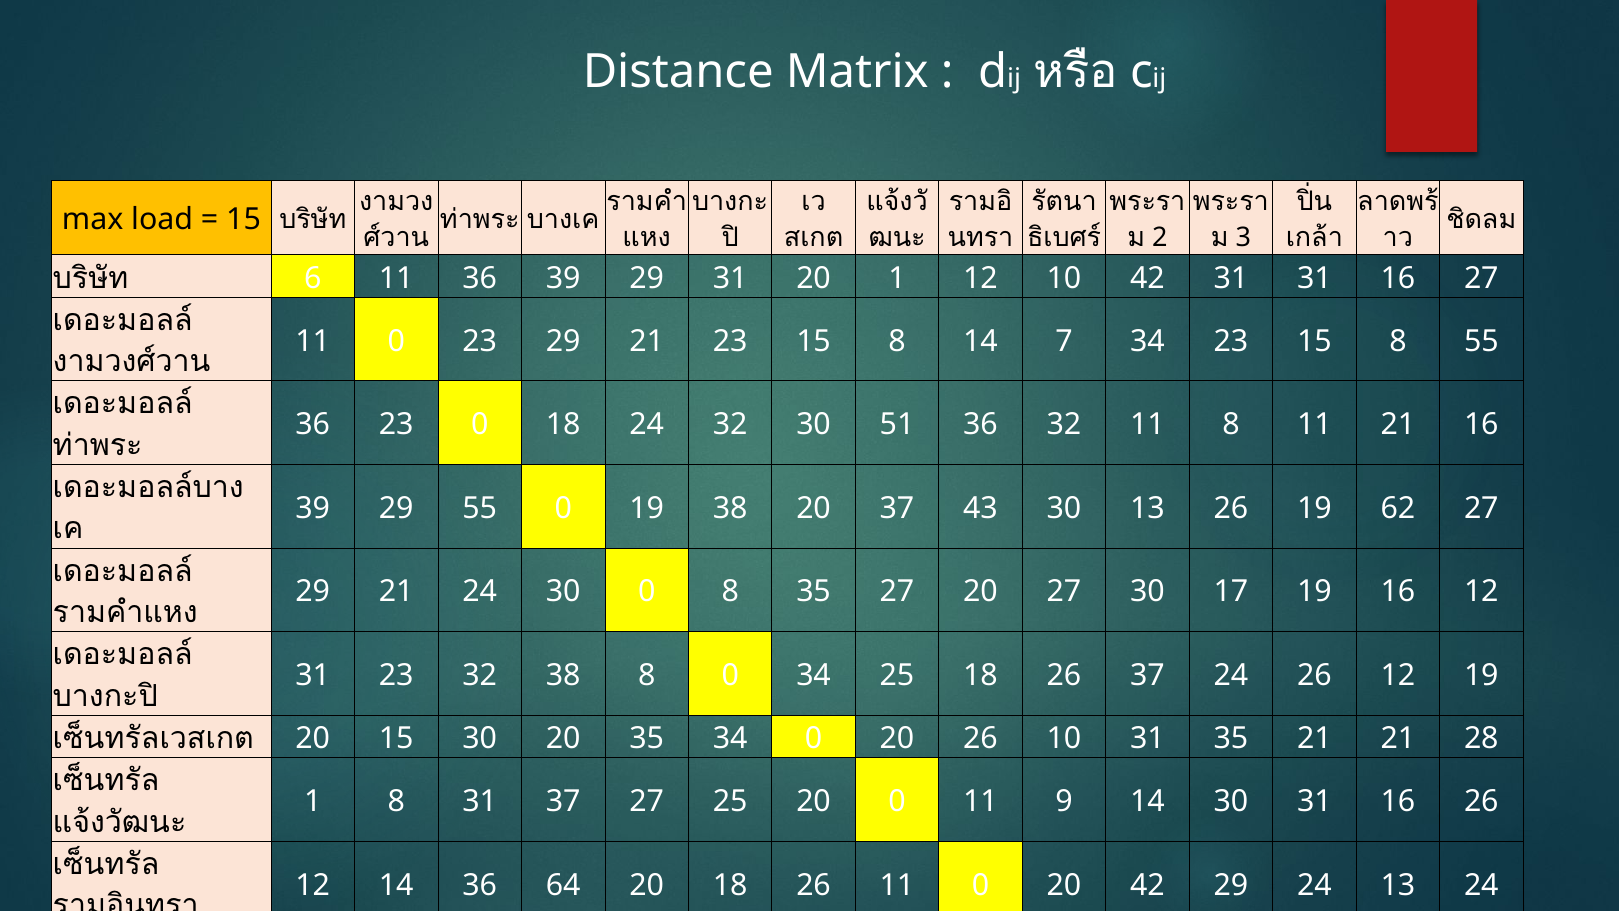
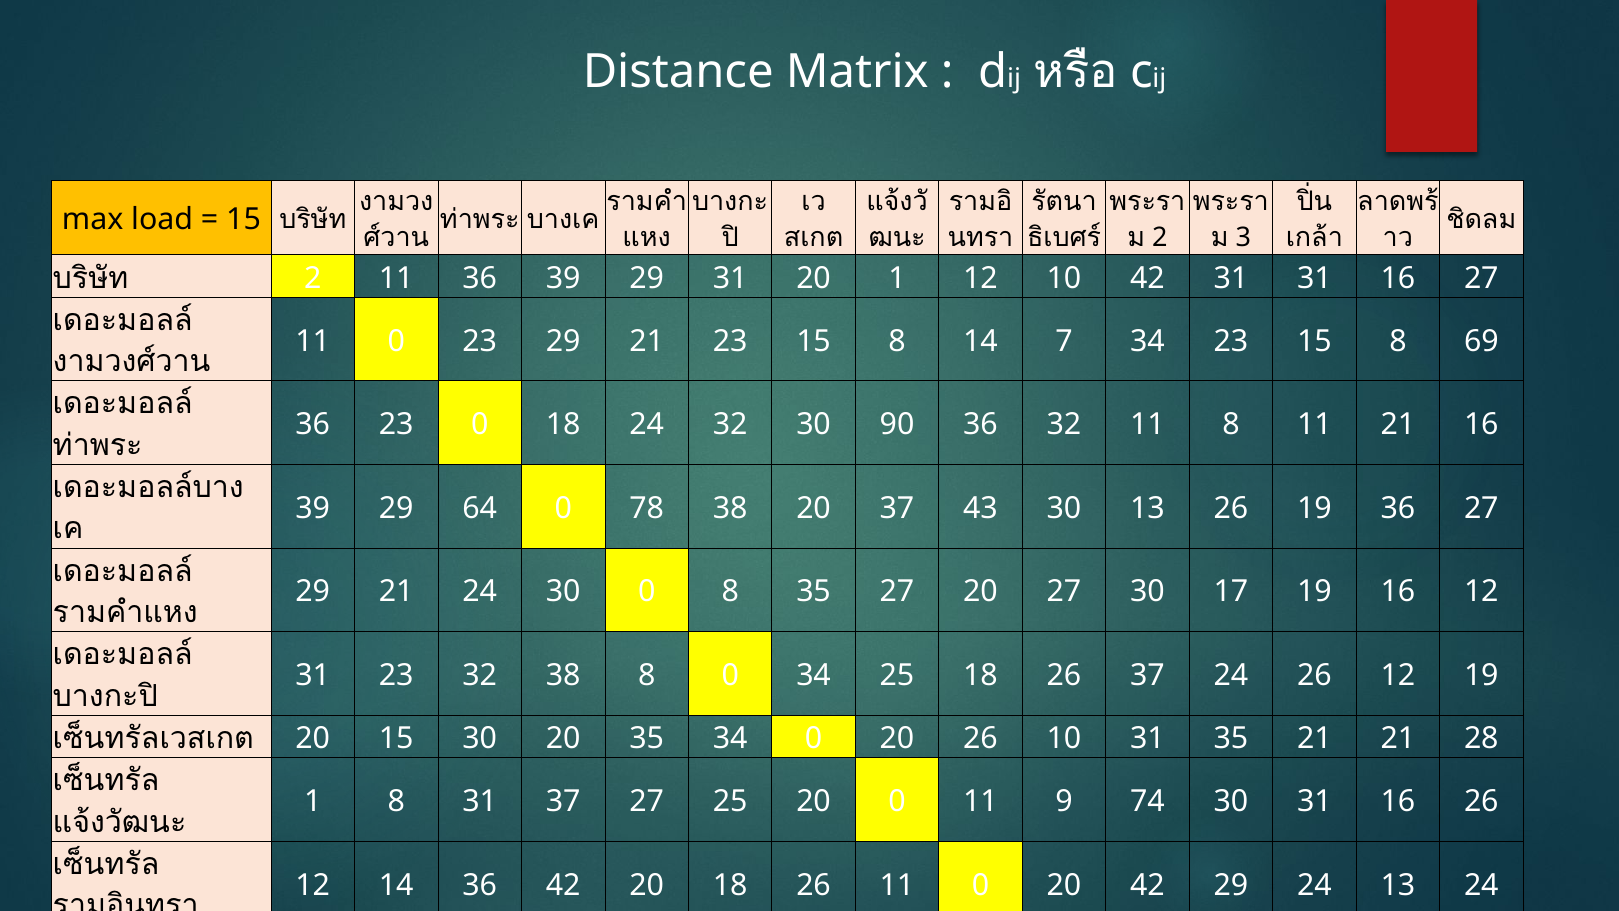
6: 6 -> 2 (313, 278)
8 55: 55 -> 69 (1481, 341)
51: 51 -> 90 (897, 424)
29 55: 55 -> 64 (480, 508)
0 19: 19 -> 78 (647, 508)
19 62: 62 -> 36 (1398, 508)
9 14: 14 -> 74 (1147, 801)
36 64: 64 -> 42 (563, 885)
